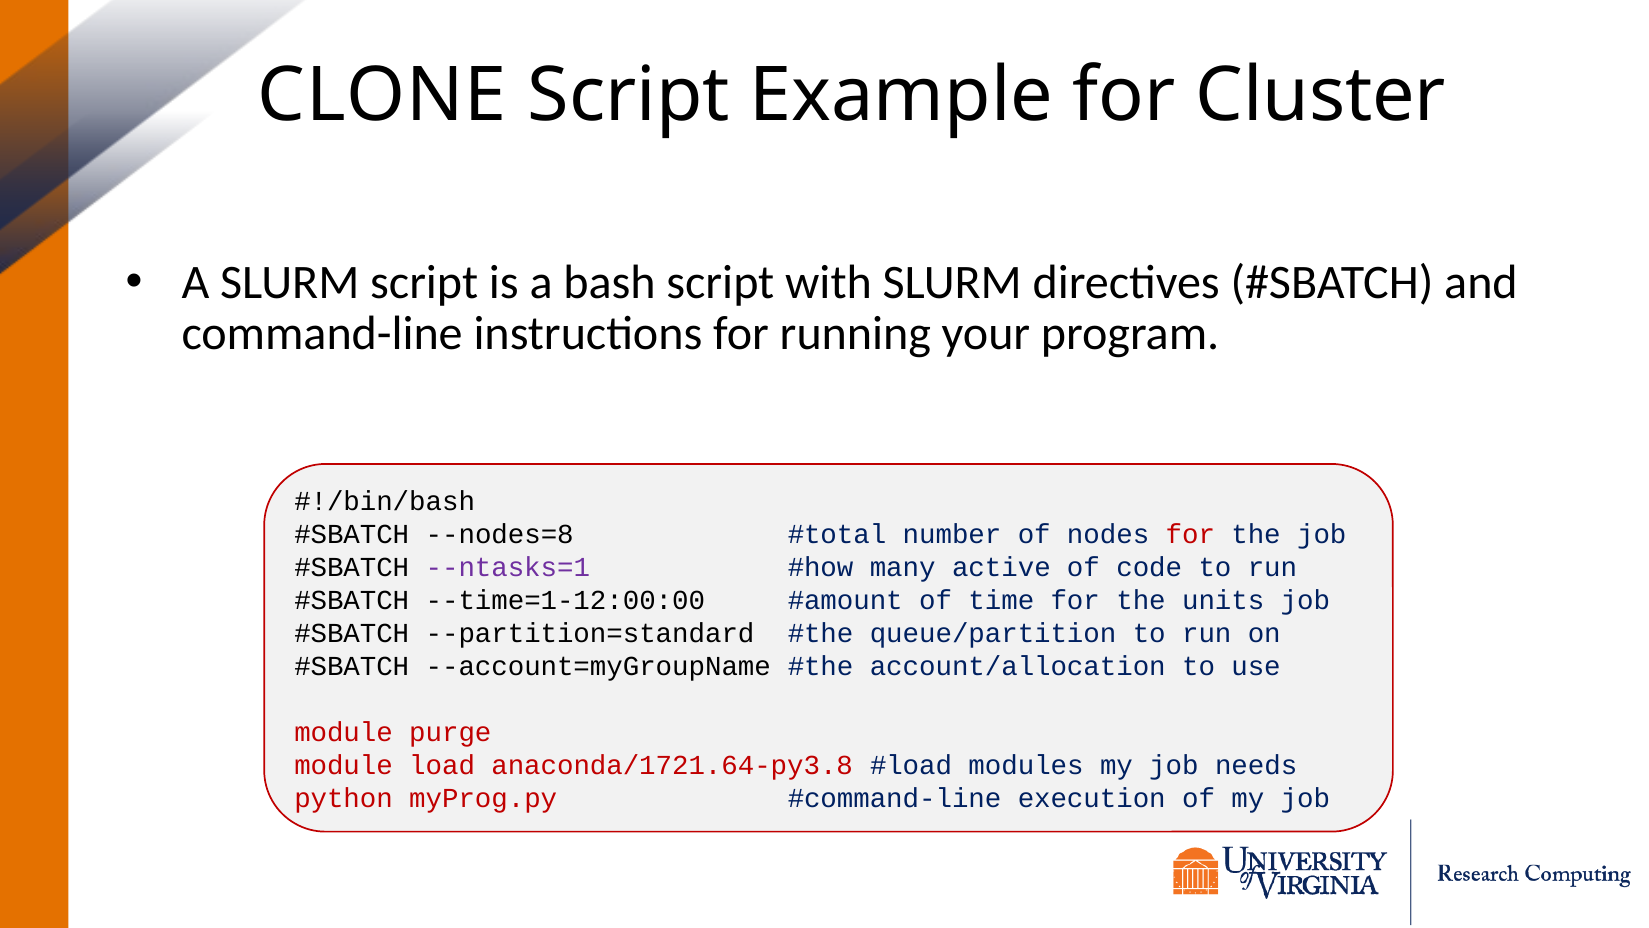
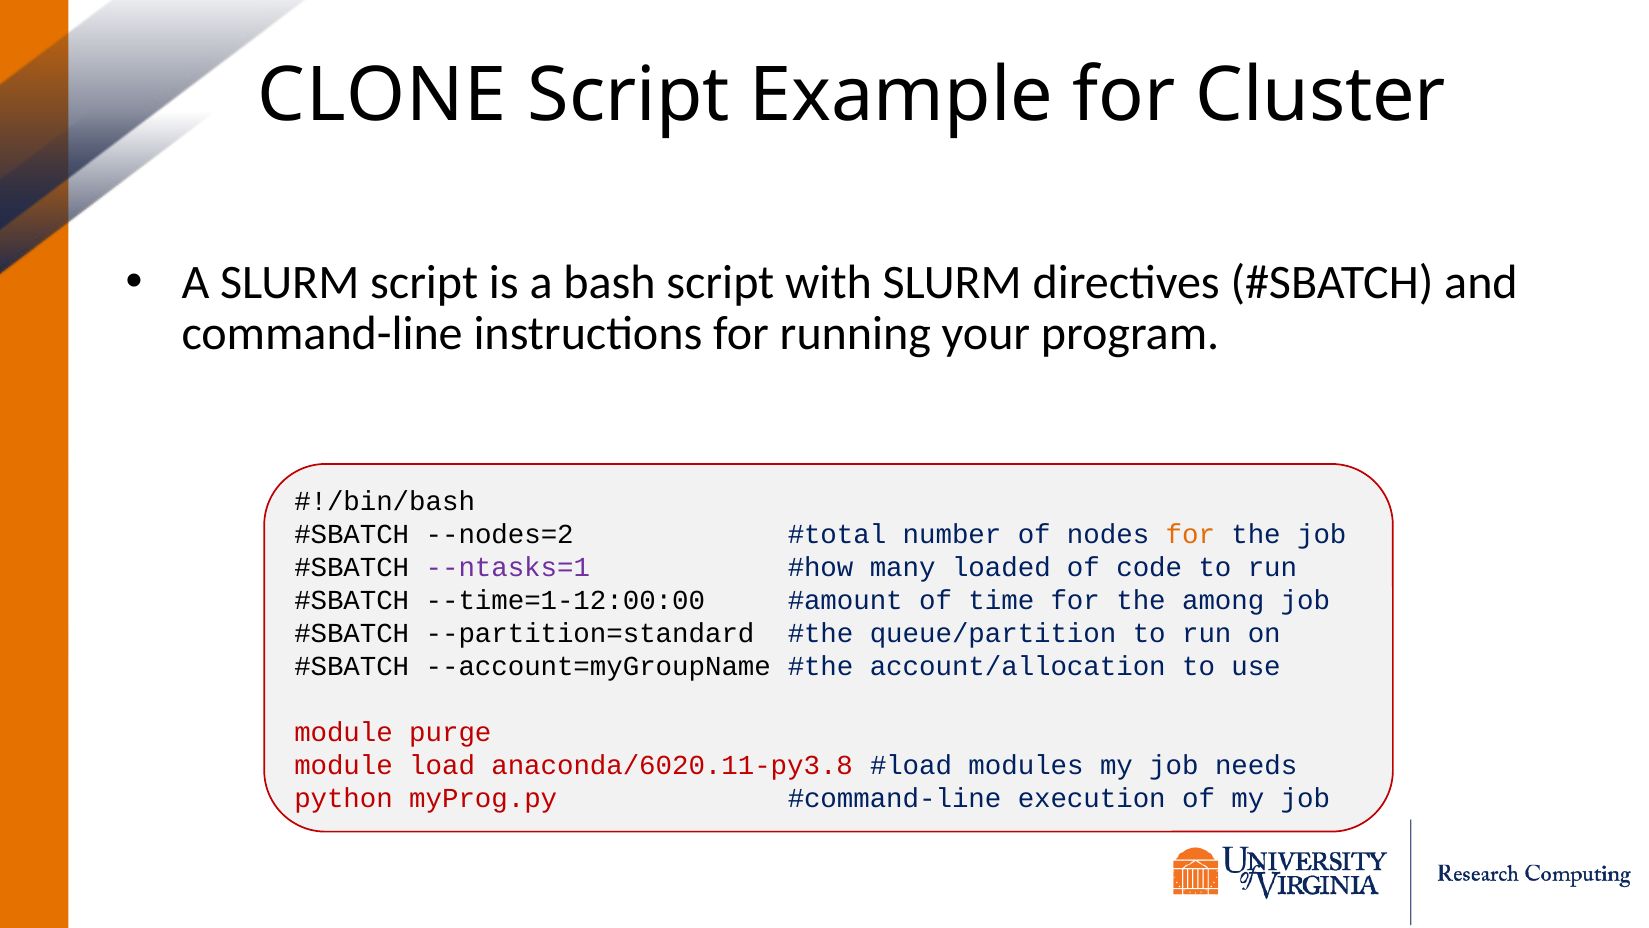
--nodes=8: --nodes=8 -> --nodes=2 (500, 534)
for colour: red -> orange (1190, 534)
active: active -> loaded (1001, 567)
units: units -> among (1223, 600)
anaconda/1721.64-py3.8: anaconda/1721.64-py3.8 -> anaconda/6020.11-py3.8 (672, 765)
